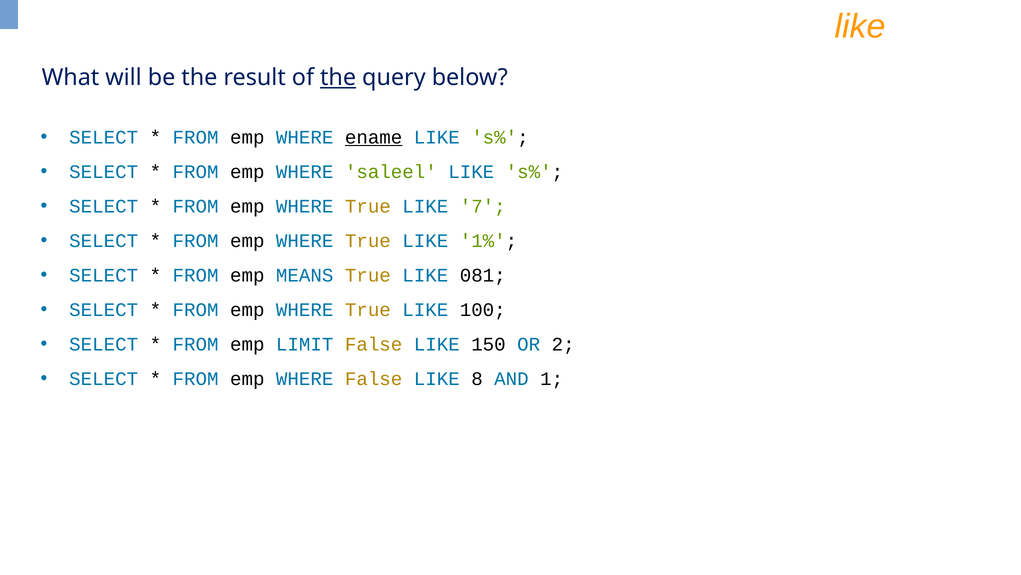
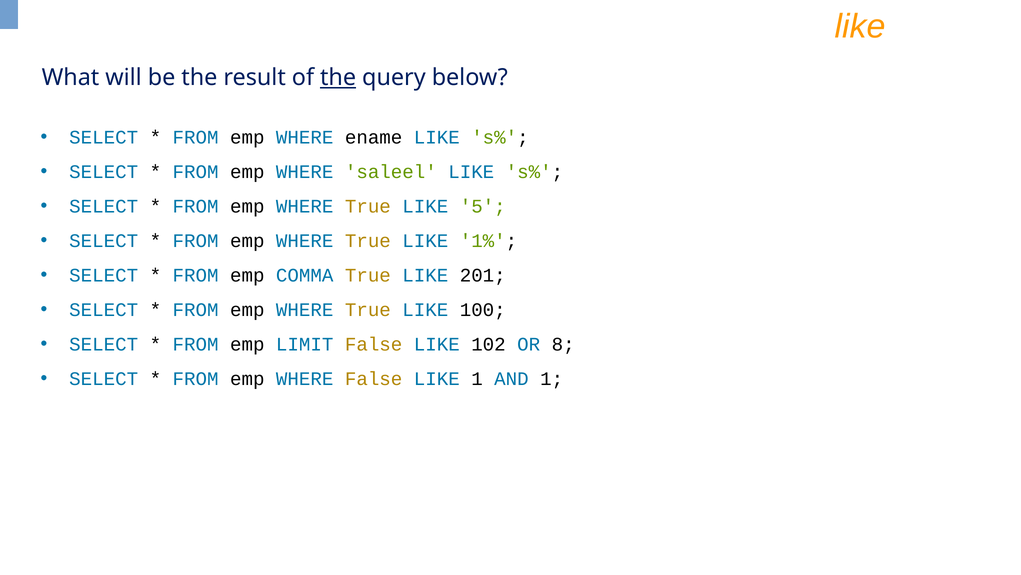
ename underline: present -> none (374, 137)
7: 7 -> 5 (483, 206)
MEANS: MEANS -> COMMA (305, 275)
081: 081 -> 201 (483, 275)
150: 150 -> 102 (488, 344)
2: 2 -> 8 (563, 344)
LIKE 8: 8 -> 1 (477, 378)
